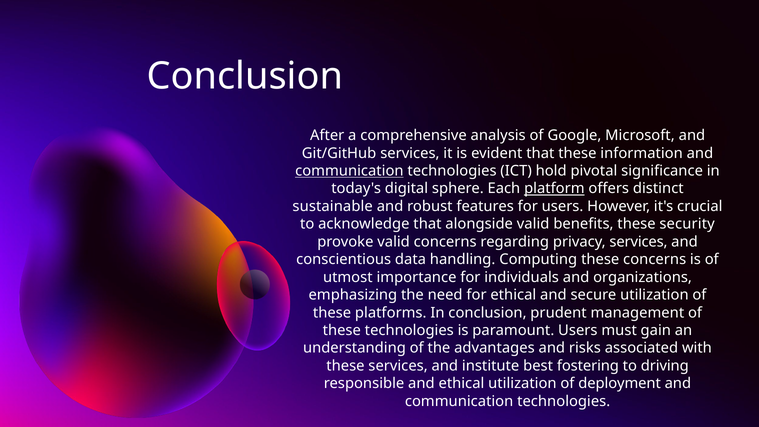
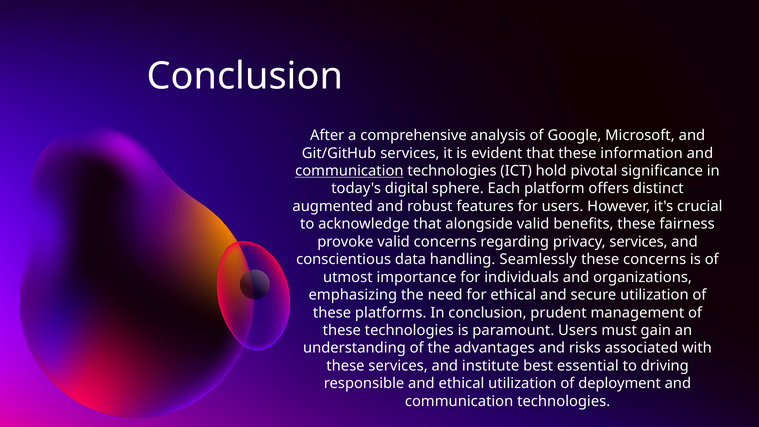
platform underline: present -> none (554, 189)
sustainable: sustainable -> augmented (333, 206)
security: security -> fairness (687, 224)
Computing: Computing -> Seamlessly (538, 259)
fostering: fostering -> essential (588, 366)
